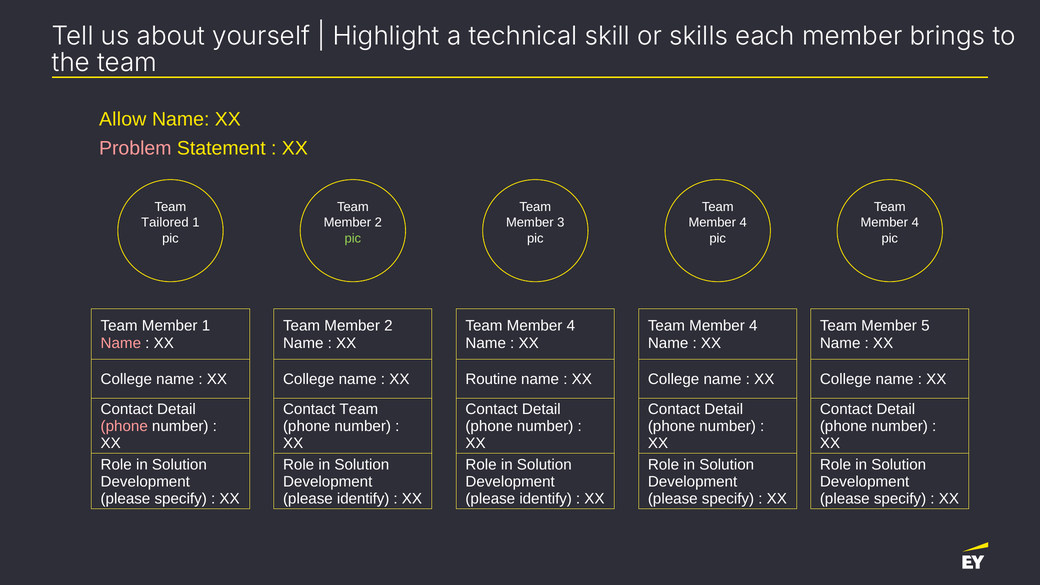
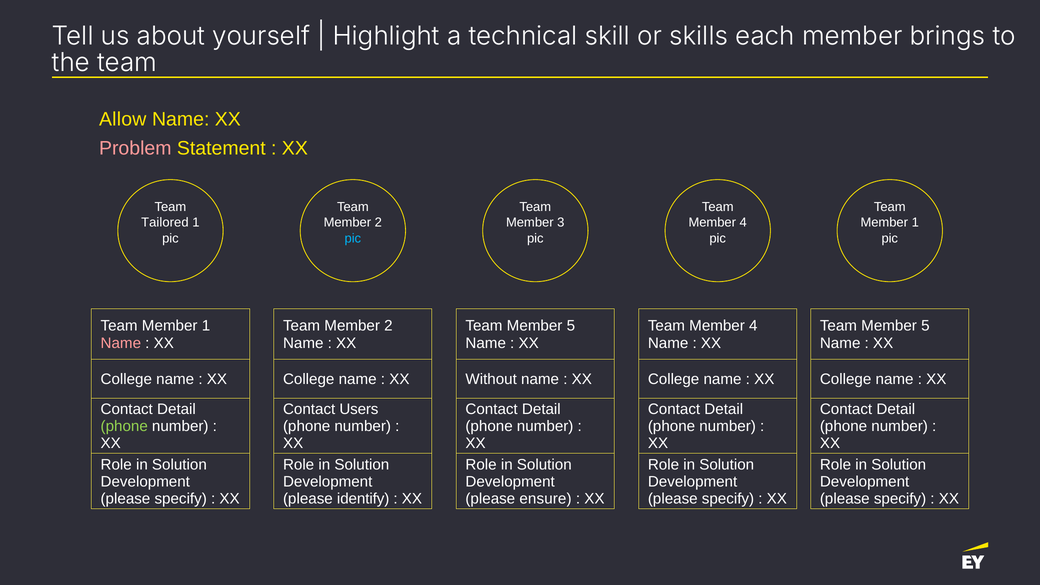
4: 4 -> 1 (915, 223)
pic colour: light green -> light blue (353, 238)
4: 4 -> 5 (571, 326)
Routine: Routine -> Without (491, 379)
Contact Team: Team -> Users (359, 409)
phone colour: pink -> light green (124, 426)
identify: identify -> ensure (546, 498)
